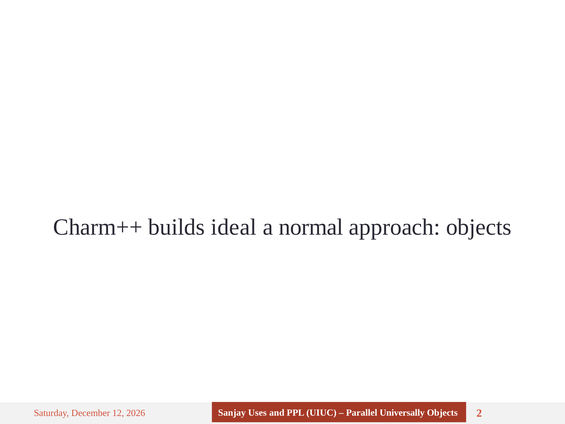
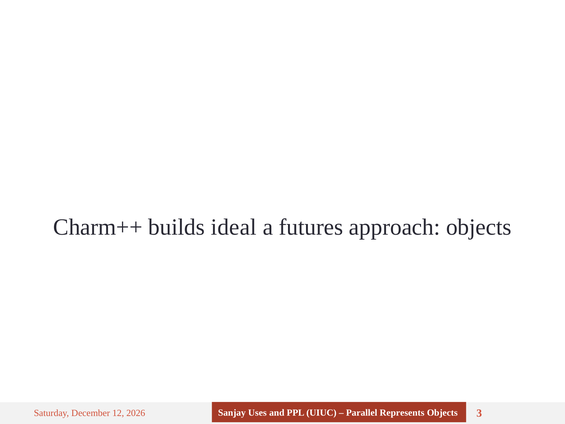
normal: normal -> futures (311, 227)
Universally: Universally -> Represents (402, 412)
2: 2 -> 3 (479, 413)
